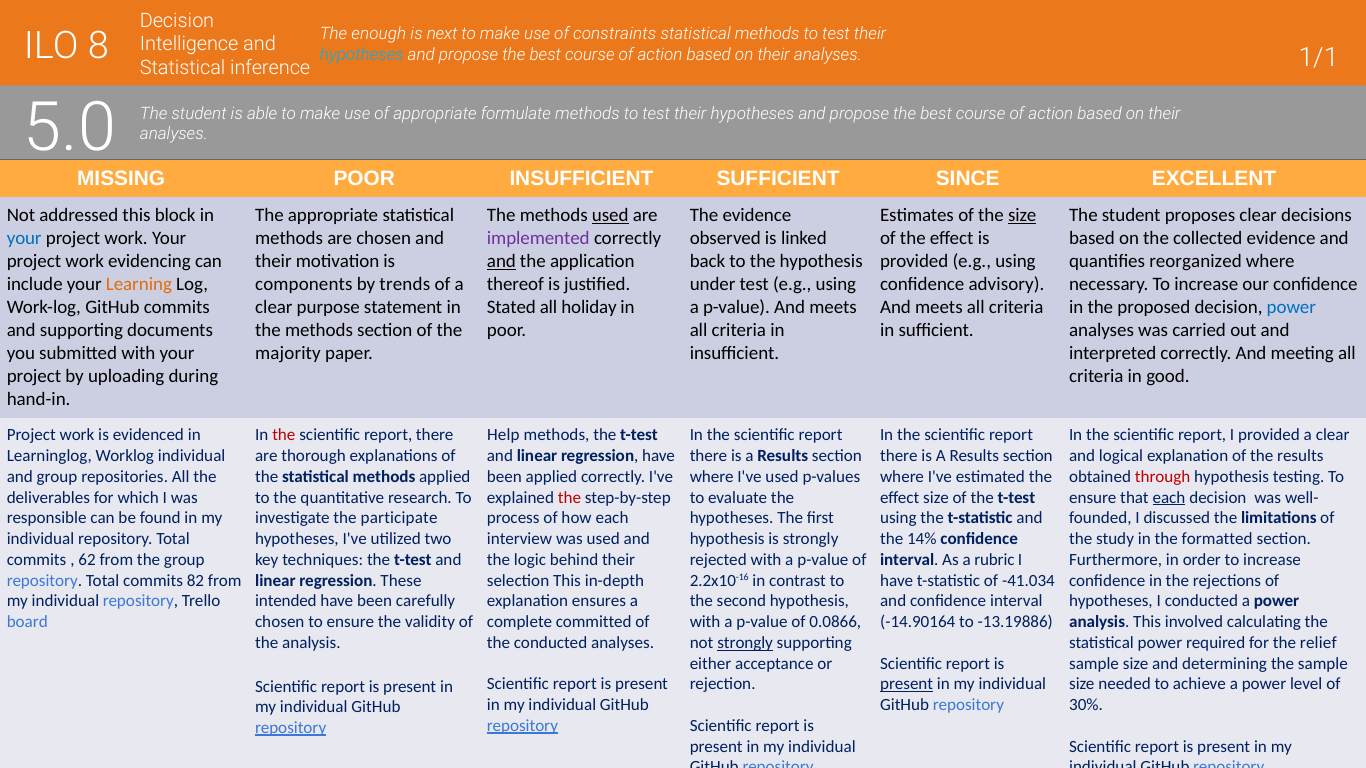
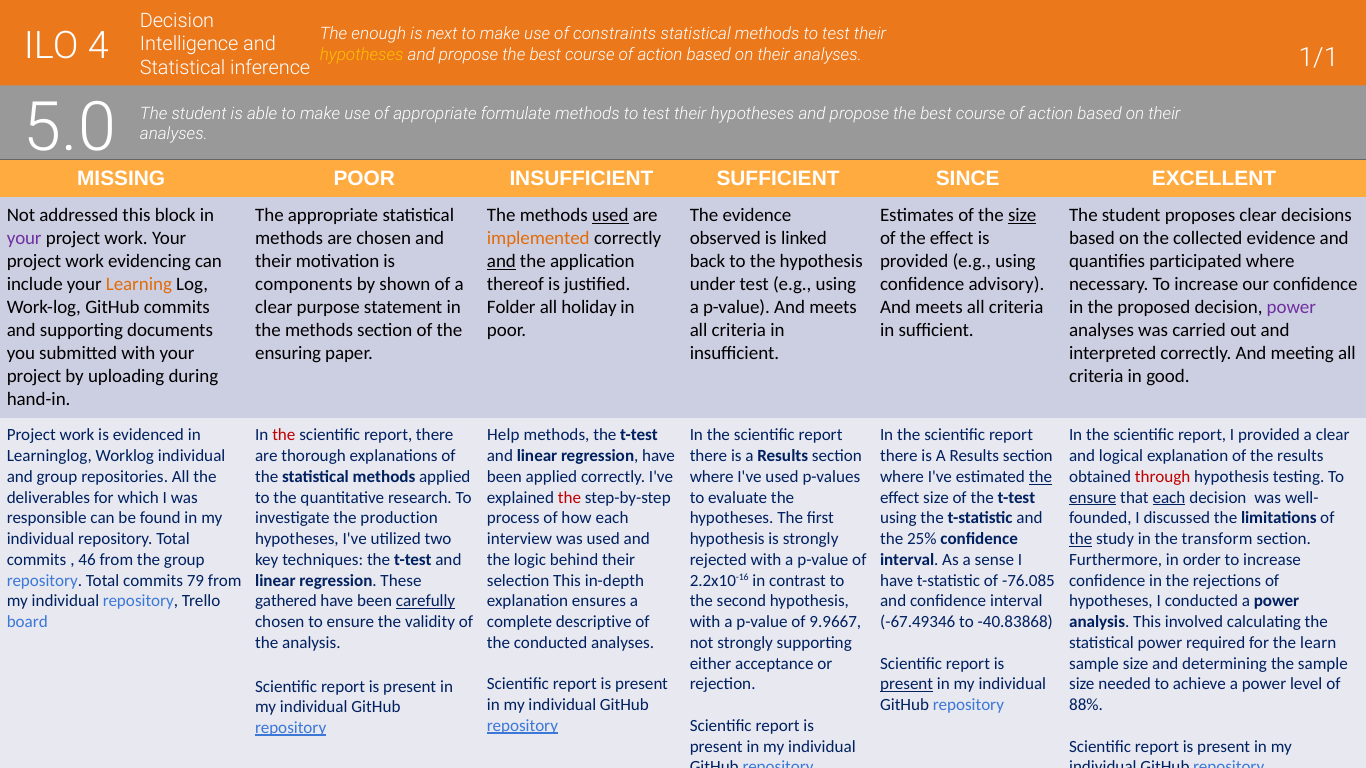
8: 8 -> 4 (98, 46)
hypotheses colour: light blue -> yellow (362, 54)
your colour: blue -> purple (24, 239)
implemented colour: purple -> orange (538, 239)
reorganized: reorganized -> participated (1196, 262)
trends: trends -> shown (405, 285)
Stated: Stated -> Folder (511, 308)
power colour: blue -> purple (1291, 308)
majority: majority -> ensuring (288, 354)
the underline: none -> present (1040, 477)
ensure underline: none -> present (1093, 498)
participate: participate -> production (399, 518)
14%: 14% -> 25% (922, 539)
the underline: none -> present (1081, 539)
formatted: formatted -> transform (1217, 539)
62: 62 -> 46 (87, 560)
rubric: rubric -> sense (994, 560)
82: 82 -> 79 (195, 581)
-41.034: -41.034 -> -76.085 (1028, 581)
intended: intended -> gathered (286, 602)
carefully underline: none -> present (426, 602)
committed: committed -> descriptive (594, 622)
0.0866: 0.0866 -> 9.9667 (835, 622)
-14.90164: -14.90164 -> -67.49346 (918, 622)
-13.19886: -13.19886 -> -40.83868 (1015, 622)
strongly underline: present -> none (745, 643)
relief: relief -> learn (1318, 643)
30%: 30% -> 88% (1086, 705)
